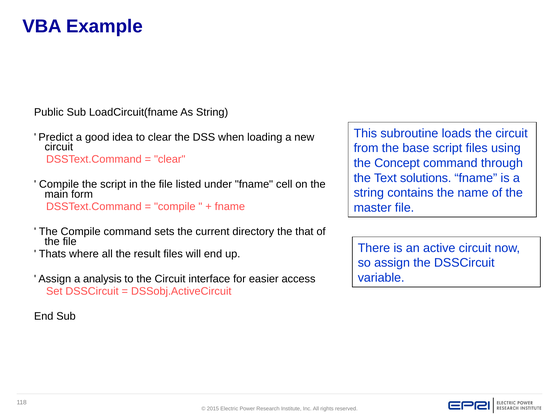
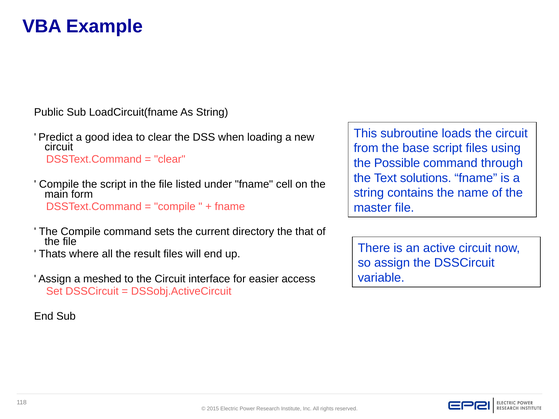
Concept: Concept -> Possible (397, 163)
analysis: analysis -> meshed (102, 279)
